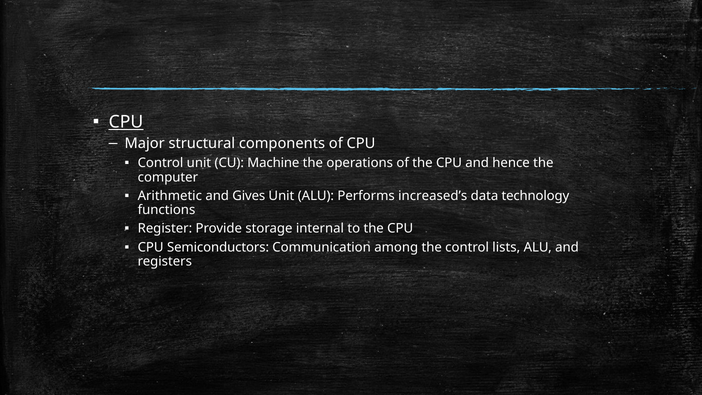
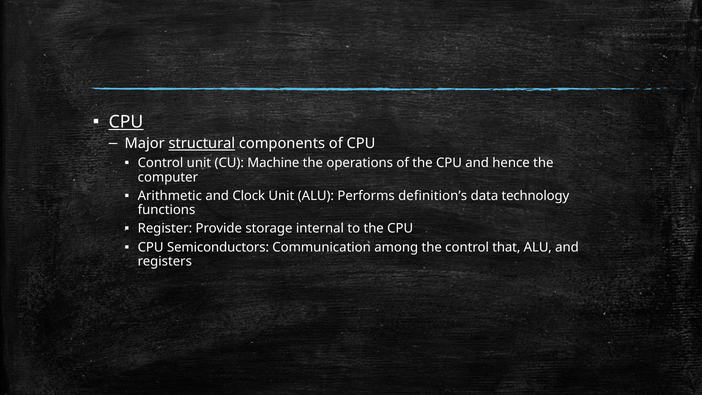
structural underline: none -> present (202, 144)
Gives: Gives -> Clock (249, 196)
increased’s: increased’s -> definition’s (433, 196)
lists: lists -> that (506, 247)
